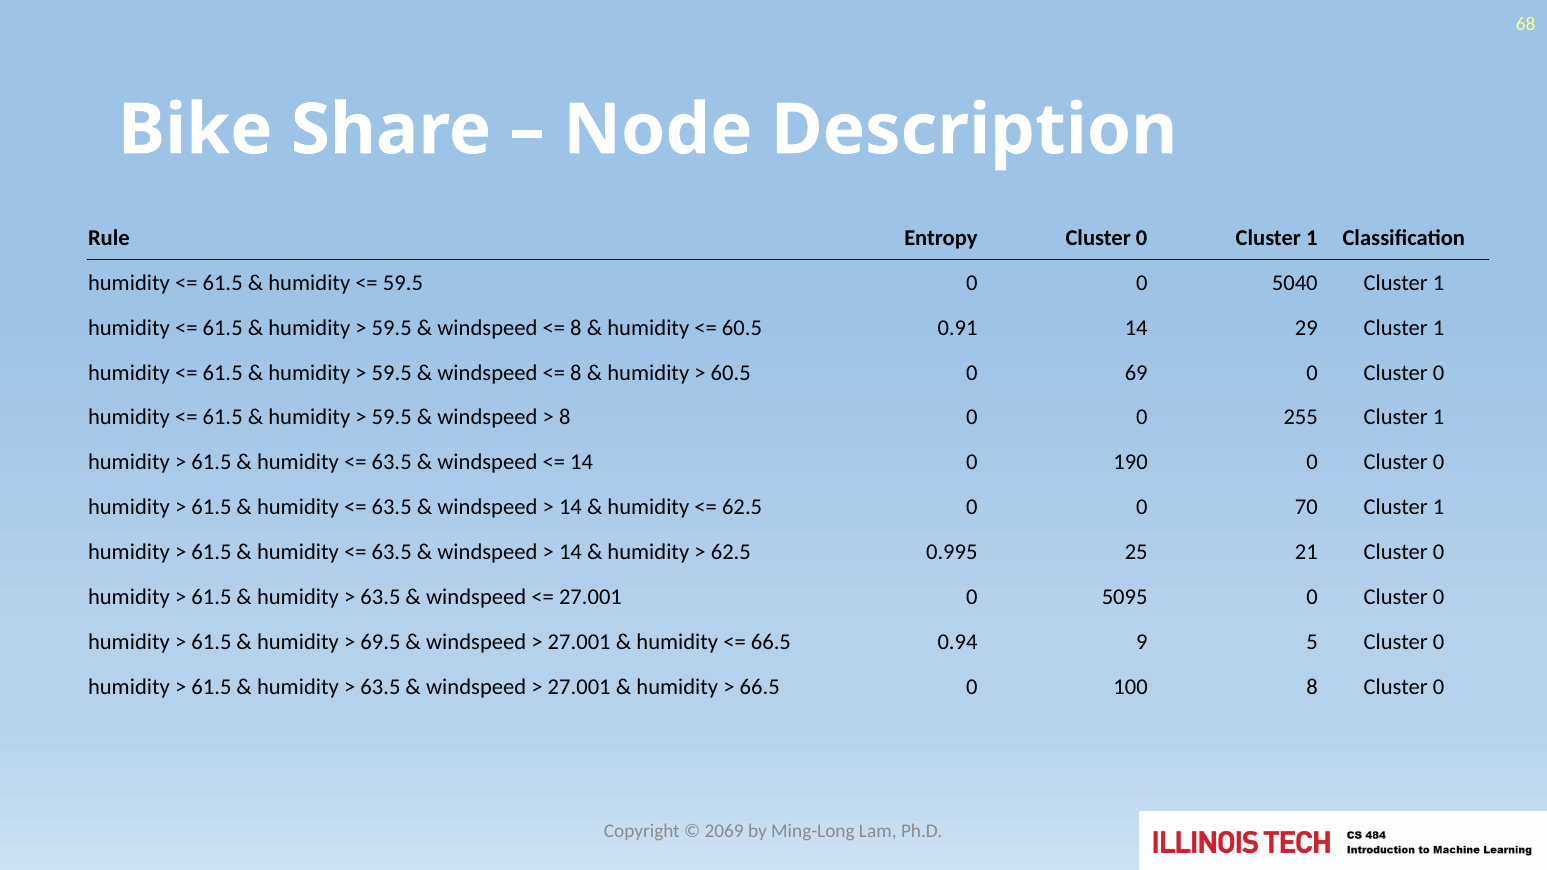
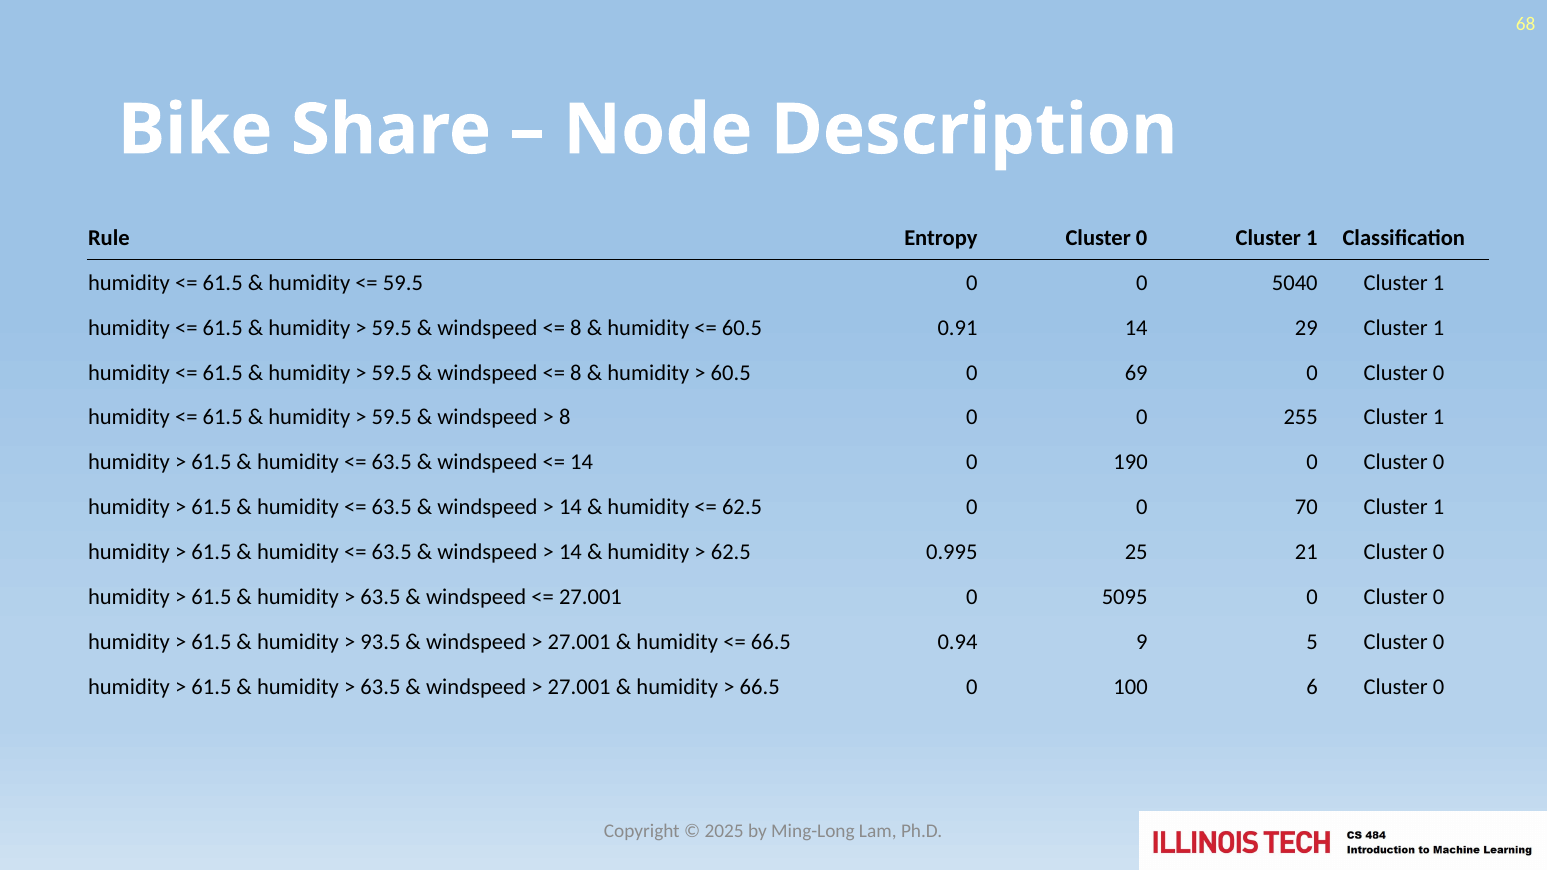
69.5: 69.5 -> 93.5 (380, 642)
100 8: 8 -> 6 (1312, 687)
2069: 2069 -> 2025 (724, 831)
